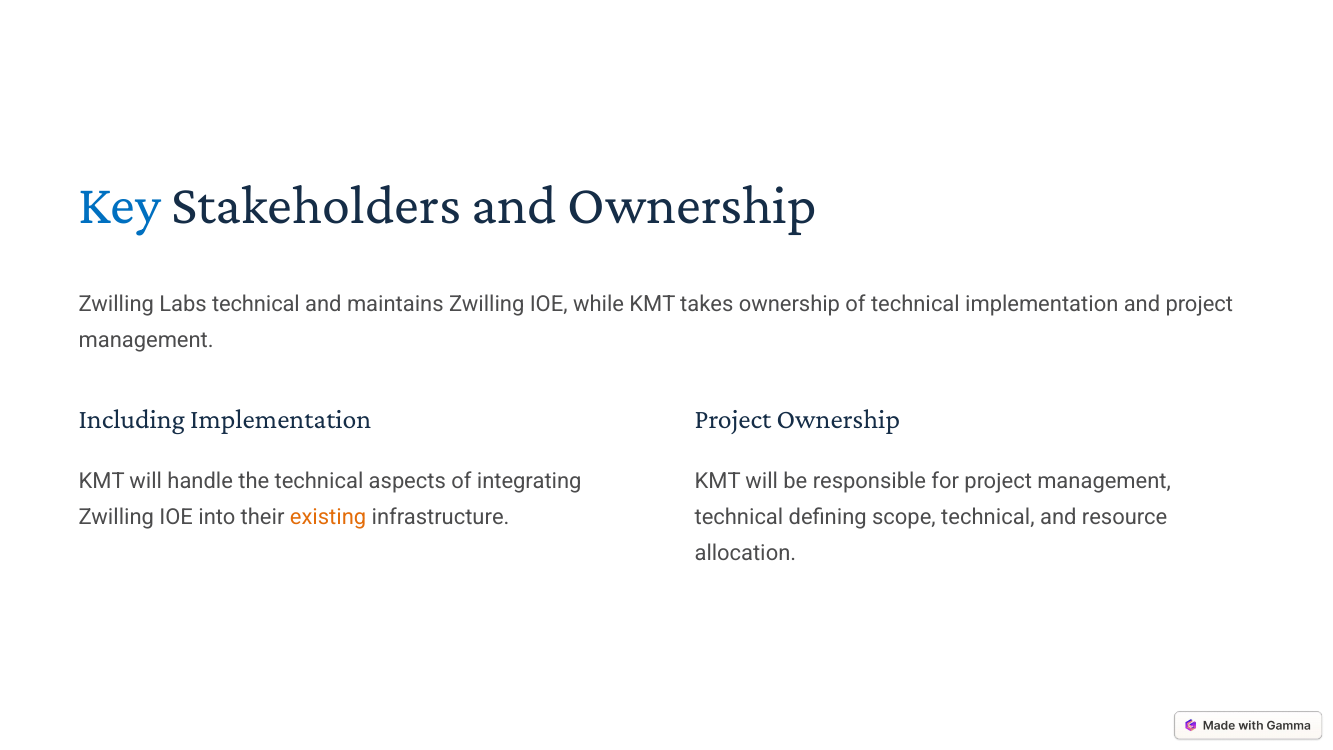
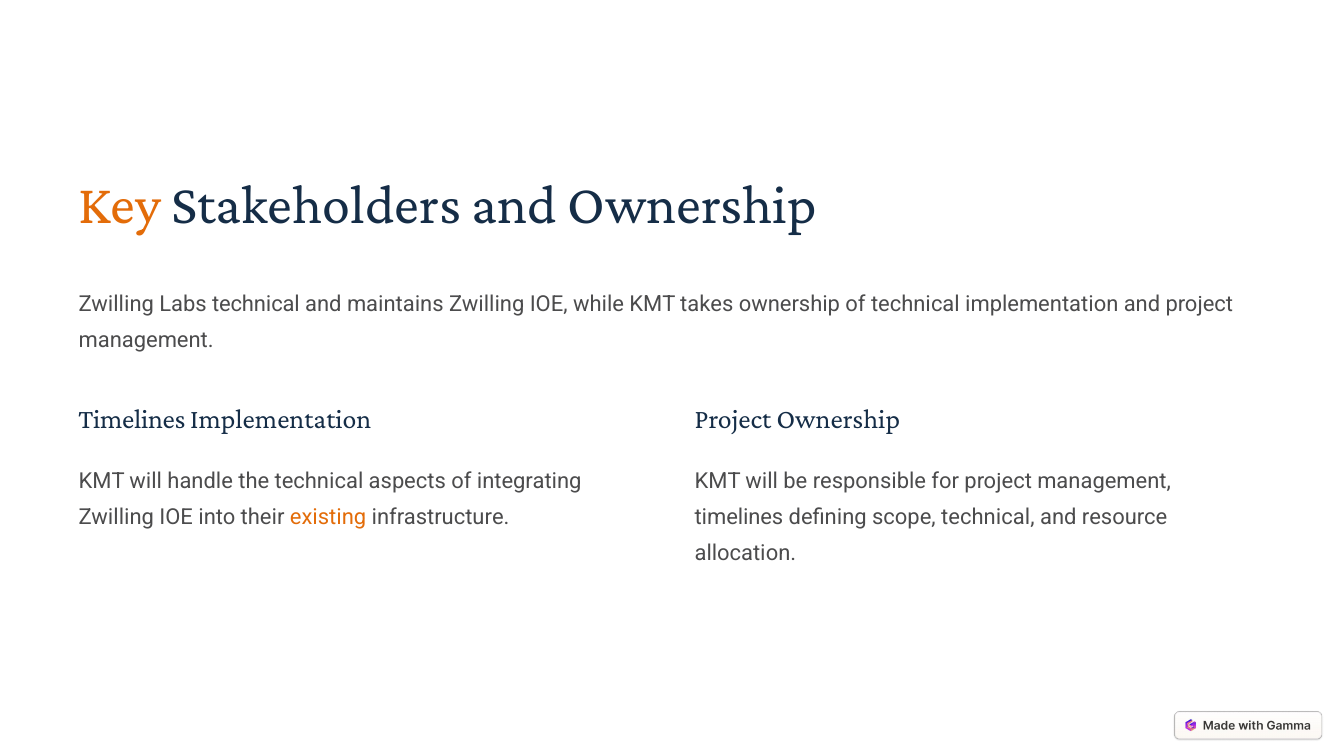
Key colour: blue -> orange (120, 205)
Including: Including -> Timelines (132, 419)
technical: technical -> timelines (739, 517)
